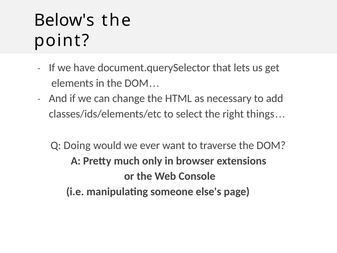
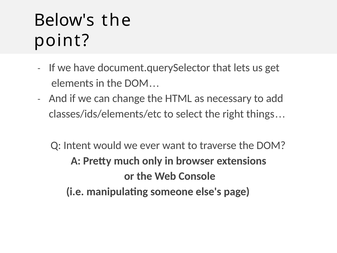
Doing: Doing -> Intent (77, 145)
